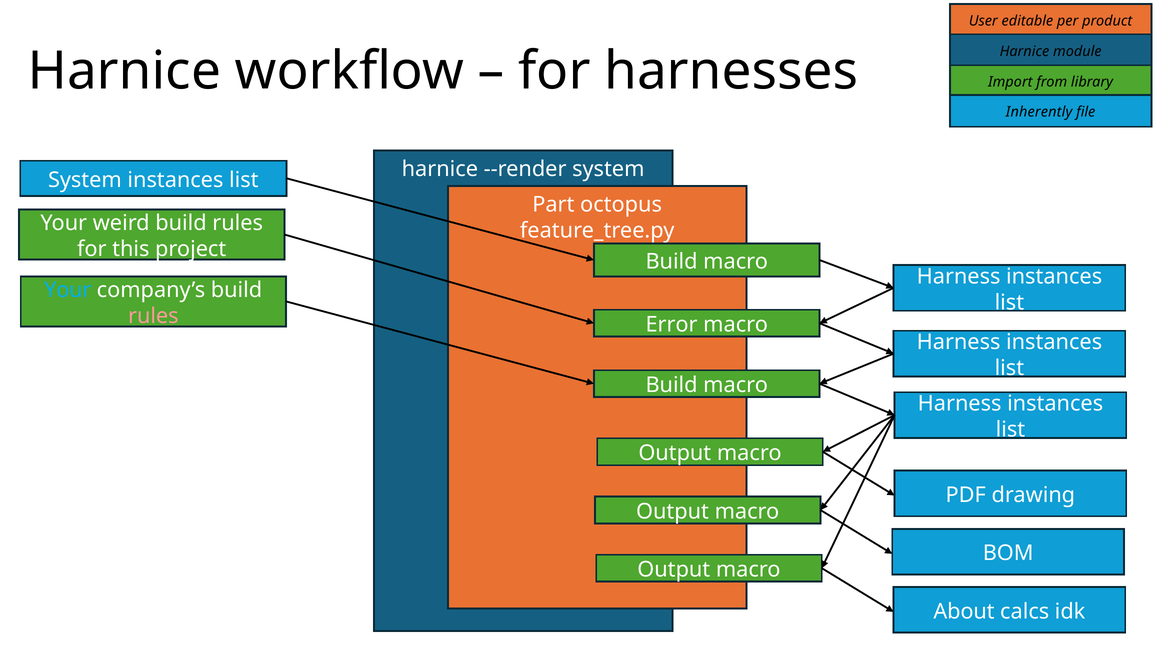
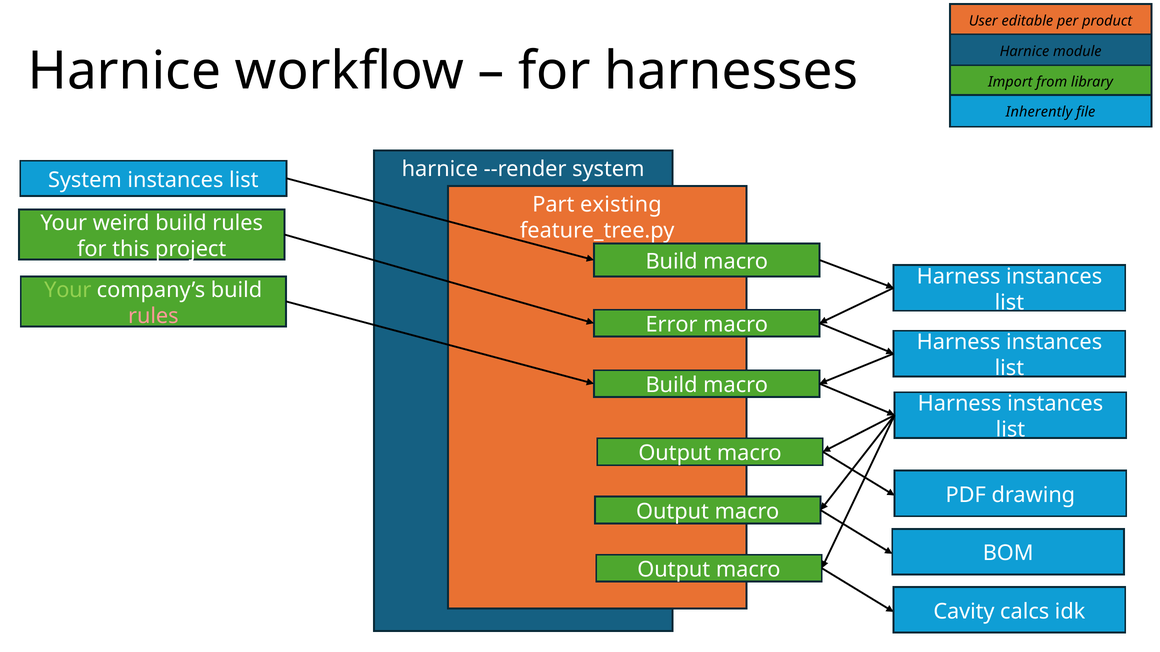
octopus: octopus -> existing (621, 205)
Your colour: light blue -> light green (68, 290)
About: About -> Cavity (964, 612)
